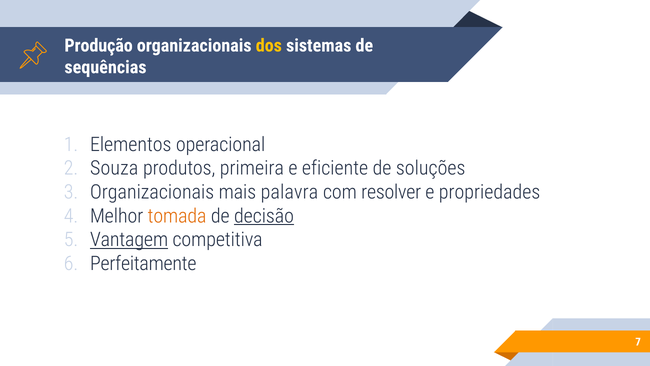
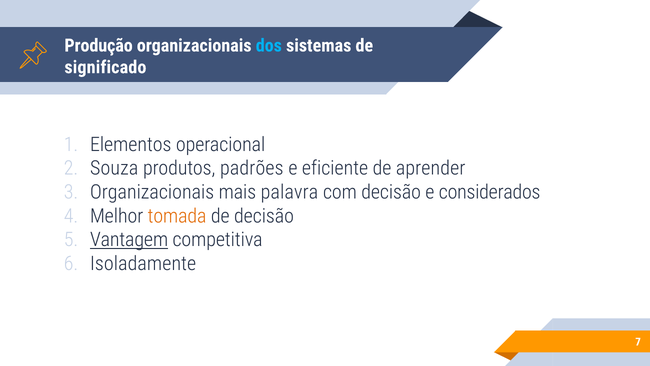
dos colour: yellow -> light blue (269, 46)
sequências: sequências -> significado (105, 67)
primeira: primeira -> padrões (252, 168)
soluções: soluções -> aprender (431, 168)
com resolver: resolver -> decisão (391, 192)
propriedades: propriedades -> considerados (490, 192)
decisão underline: present -> none (264, 216)
Perfeitamente: Perfeitamente -> Isoladamente (143, 263)
